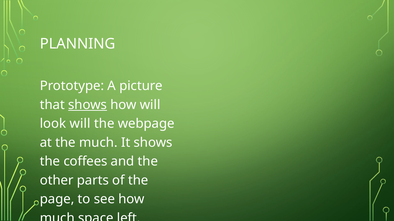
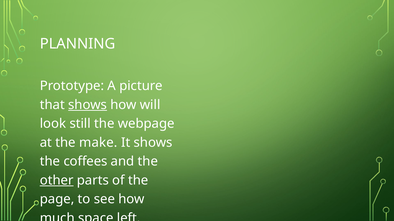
look will: will -> still (80, 124)
the much: much -> make (98, 143)
other underline: none -> present (57, 181)
